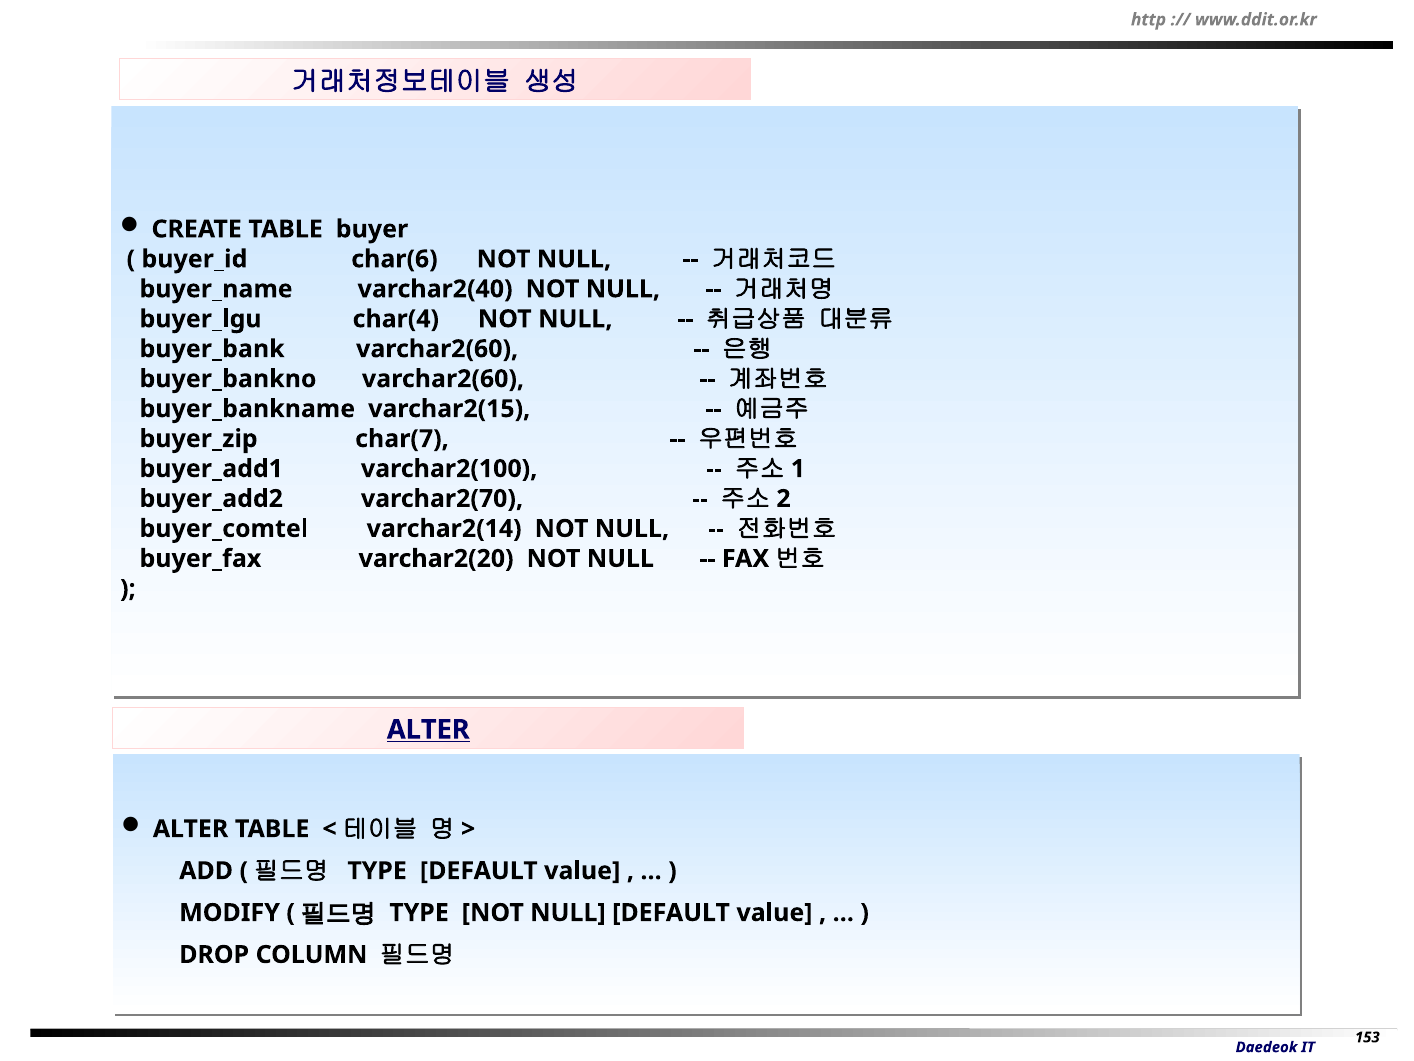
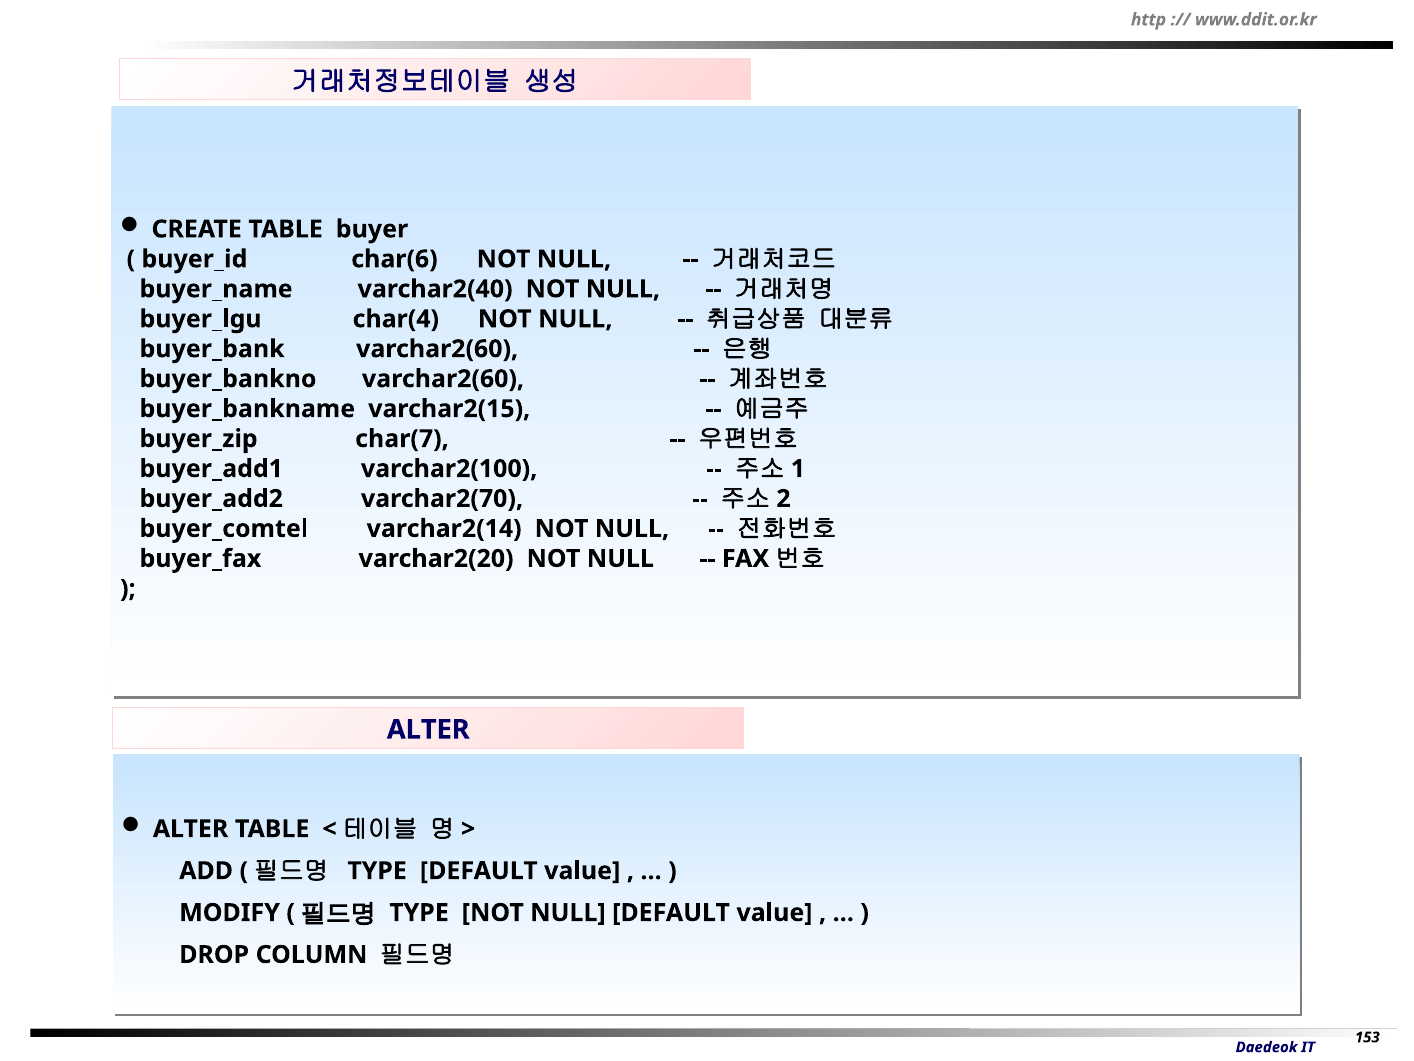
ALTER underline: present -> none (428, 729)
